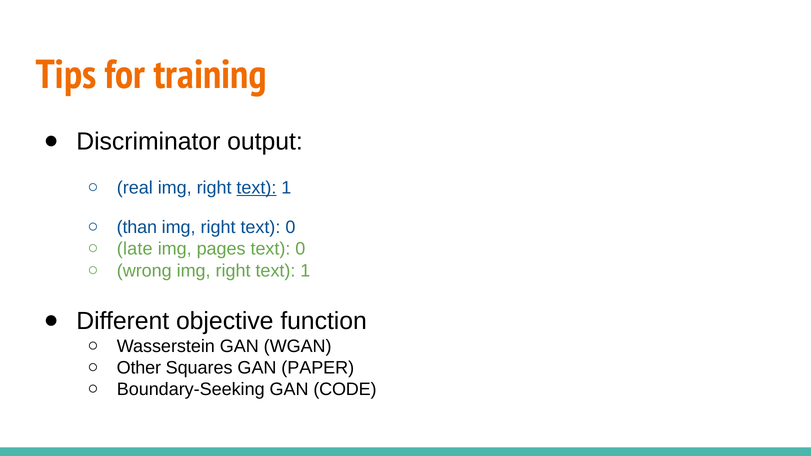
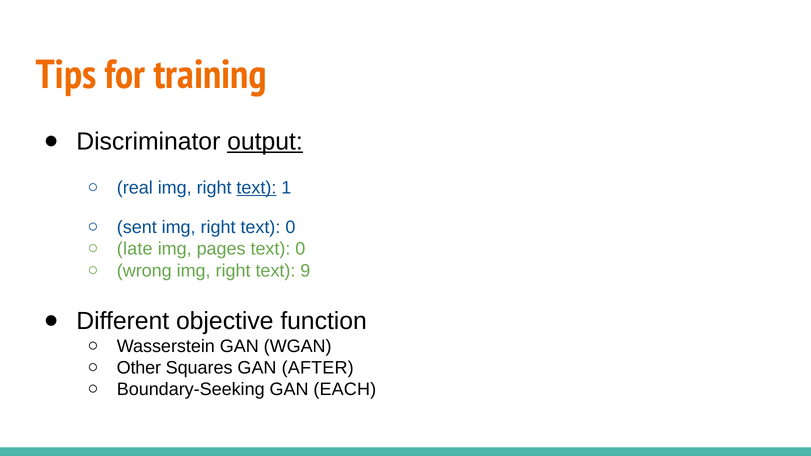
output underline: none -> present (265, 141)
than: than -> sent (137, 228)
1: 1 -> 9 (305, 271)
PAPER: PAPER -> AFTER (318, 368)
CODE: CODE -> EACH (345, 390)
